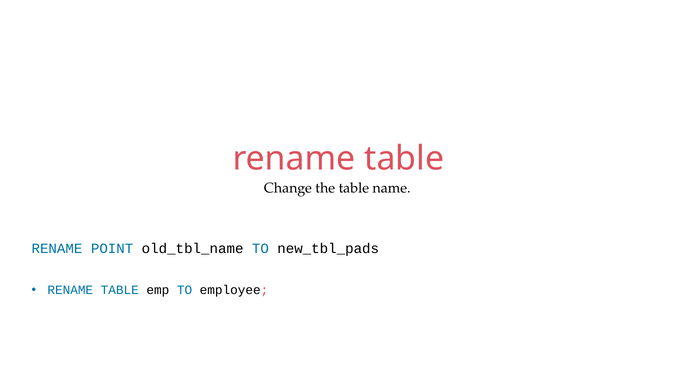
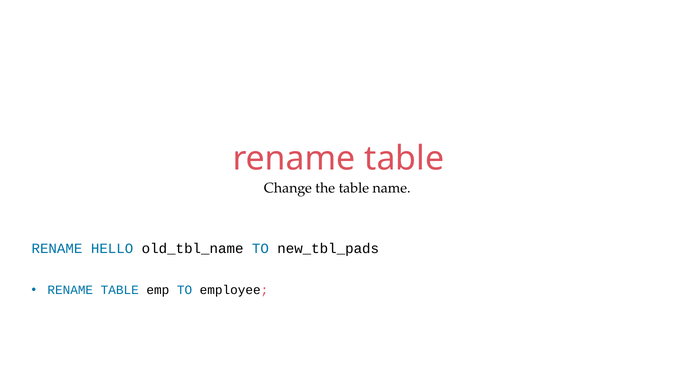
POINT: POINT -> HELLO (112, 248)
